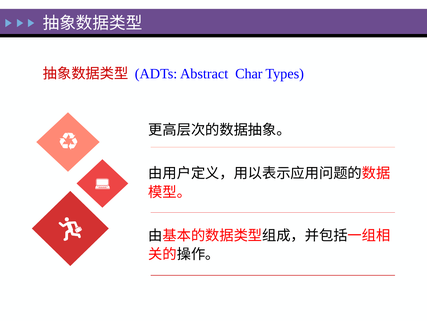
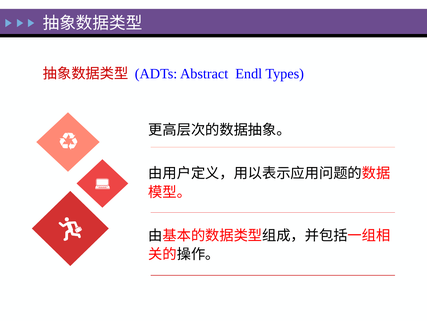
Char: Char -> Endl (249, 74)
